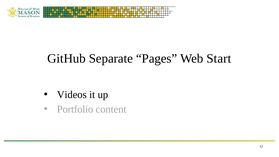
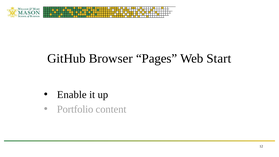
Separate: Separate -> Browser (111, 58)
Videos: Videos -> Enable (72, 95)
